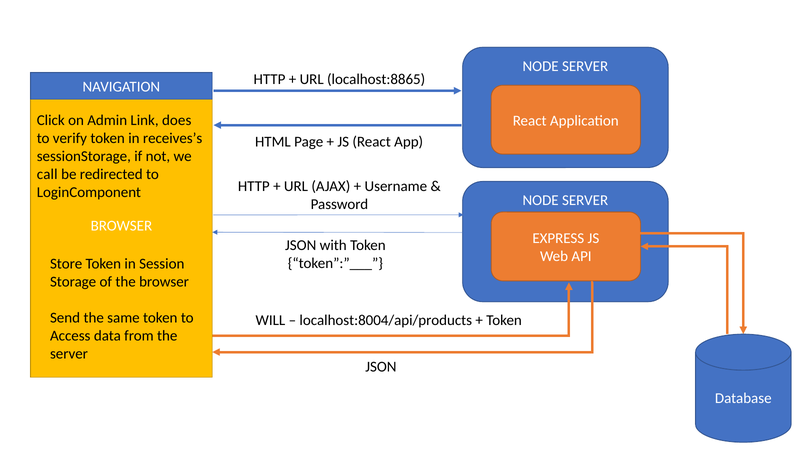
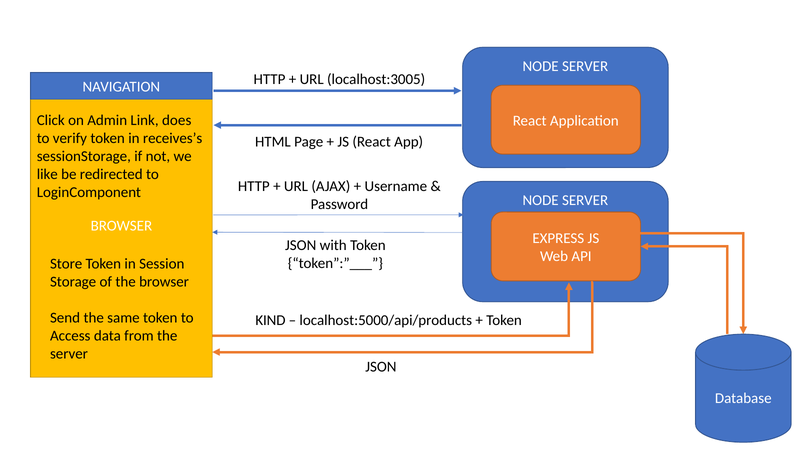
localhost:8865: localhost:8865 -> localhost:3005 (376, 79)
call: call -> like (47, 174)
WILL: WILL -> KIND (270, 321)
localhost:8004/api/products: localhost:8004/api/products -> localhost:5000/api/products (386, 321)
